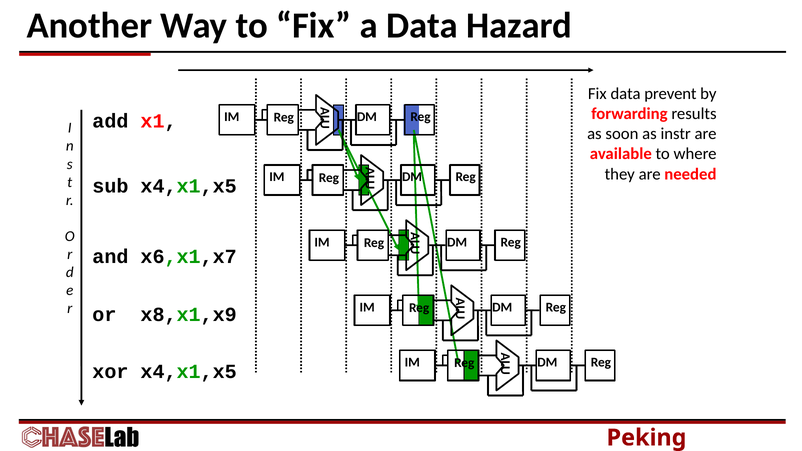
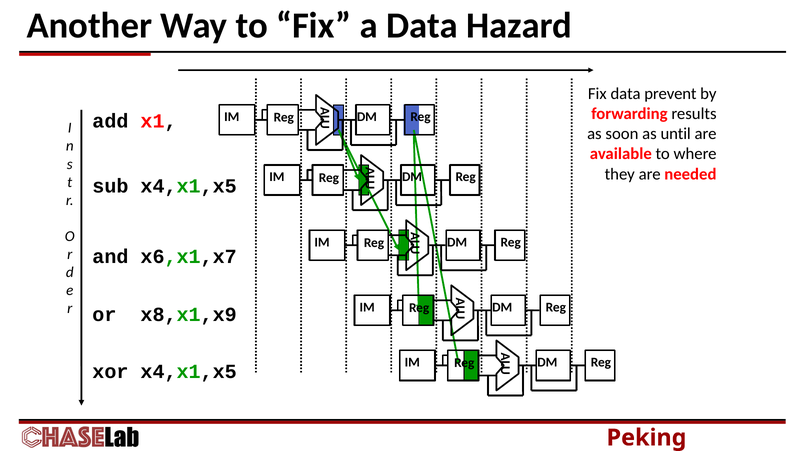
instr: instr -> until (676, 134)
